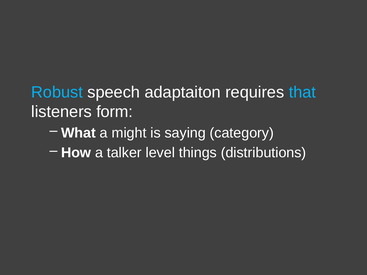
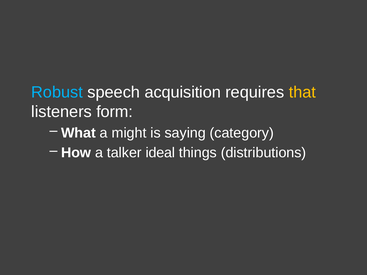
adaptaiton: adaptaiton -> acquisition (183, 92)
that colour: light blue -> yellow (302, 92)
level: level -> ideal (160, 153)
